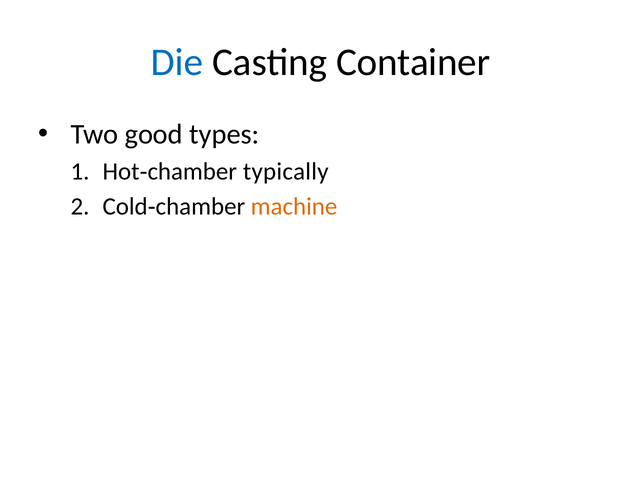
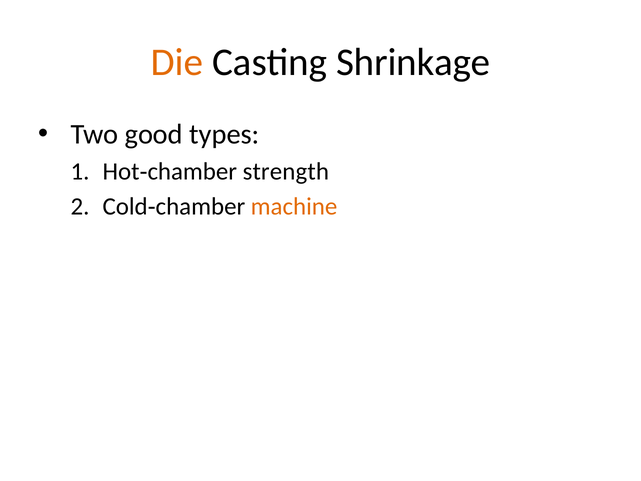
Die colour: blue -> orange (177, 62)
Container: Container -> Shrinkage (413, 62)
typically: typically -> strength (286, 171)
